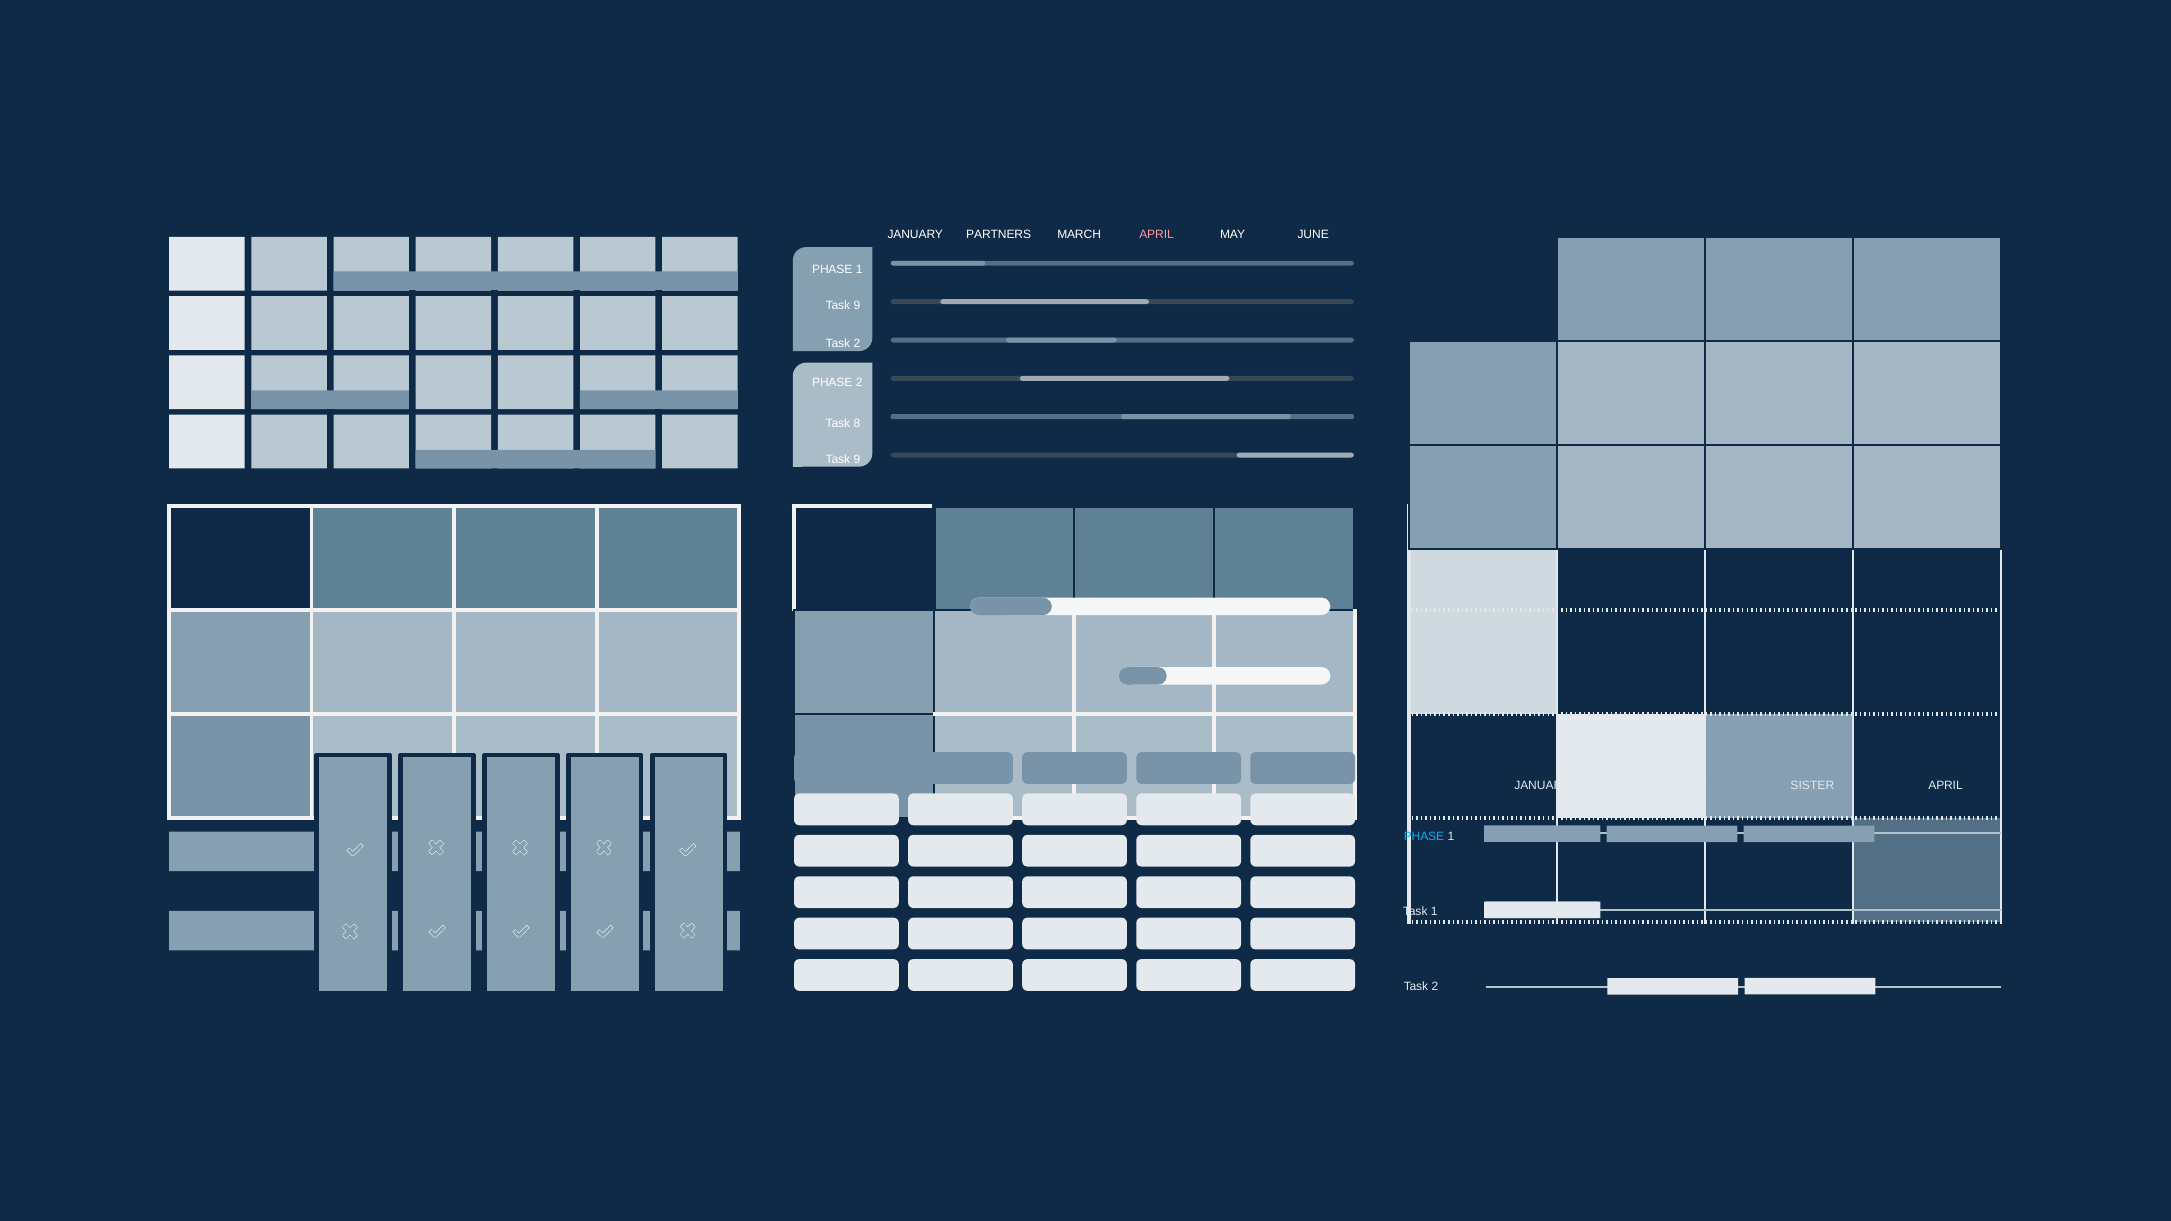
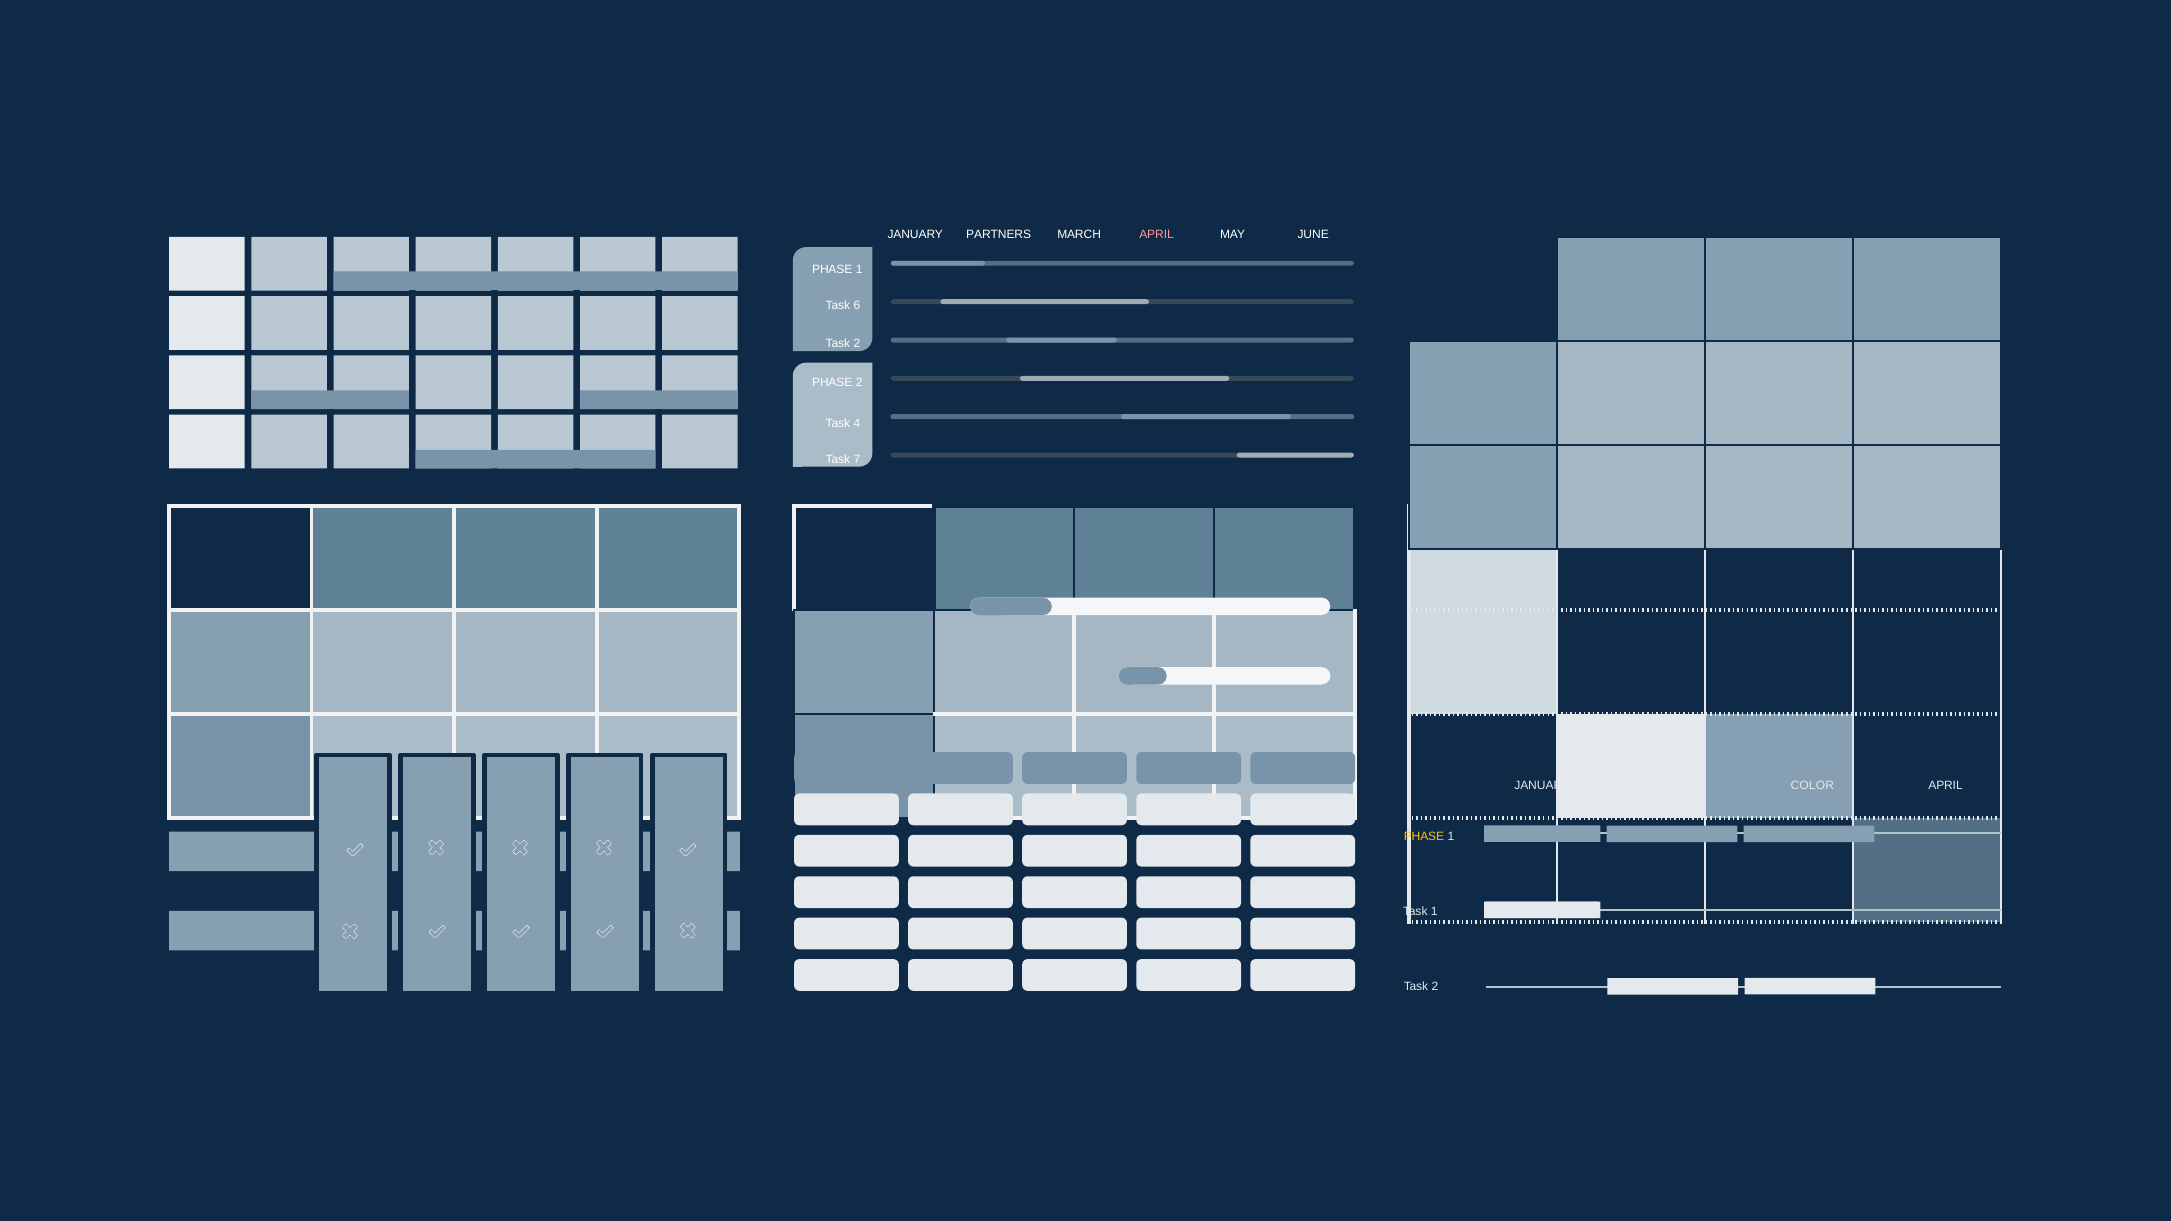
9: 9 -> 6 (857, 306)
8: 8 -> 4 (857, 424)
9: 9 -> 7 (857, 460)
SISTER: SISTER -> COLOR (1812, 786)
PHASE colour: light blue -> yellow (1424, 836)
